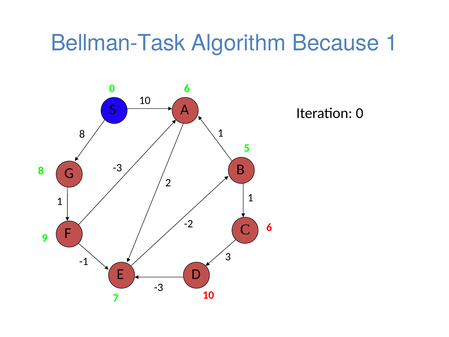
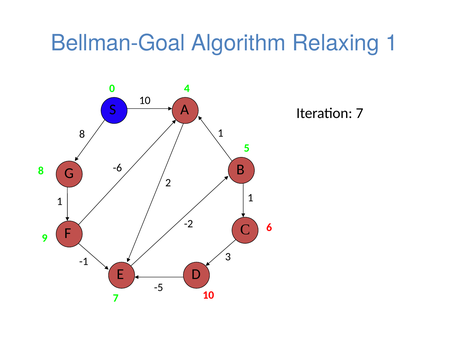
Bellman-Task: Bellman-Task -> Bellman-Goal (118, 43)
Because: Because -> Relaxing (336, 43)
0 6: 6 -> 4 (187, 88)
Iteration 0: 0 -> 7 (360, 113)
-3: -3 -> -6 (117, 168)
-3: -3 -> -5 (159, 287)
